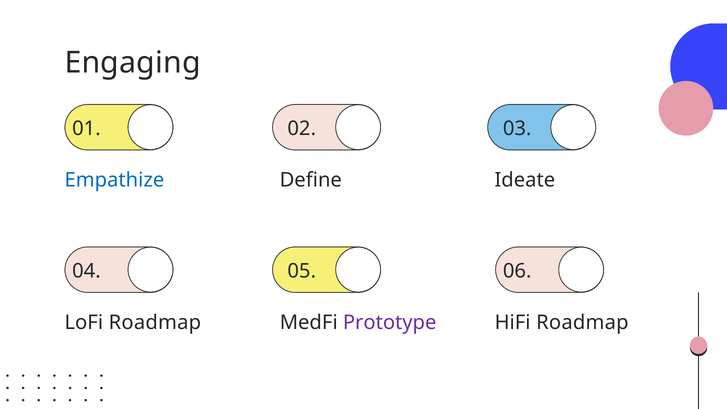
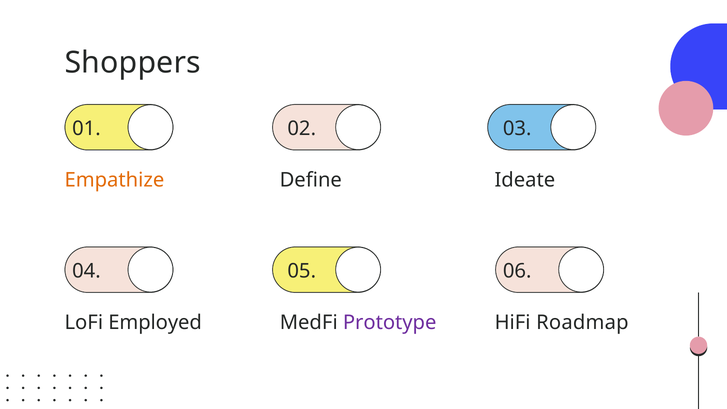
Engaging: Engaging -> Shoppers (133, 63)
Empathize colour: blue -> orange (114, 180)
LoFi Roadmap: Roadmap -> Employed (155, 323)
